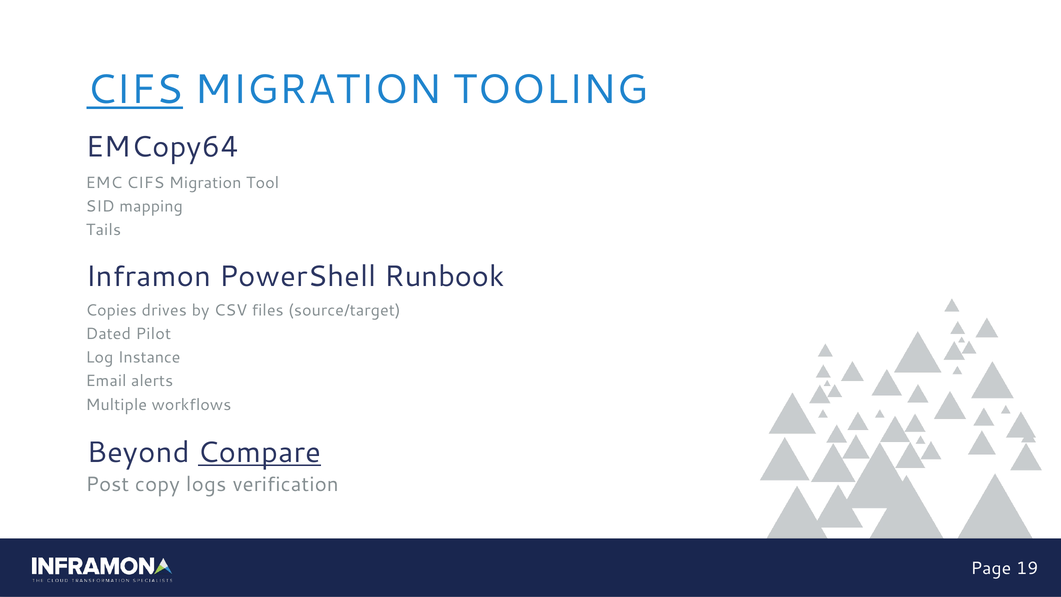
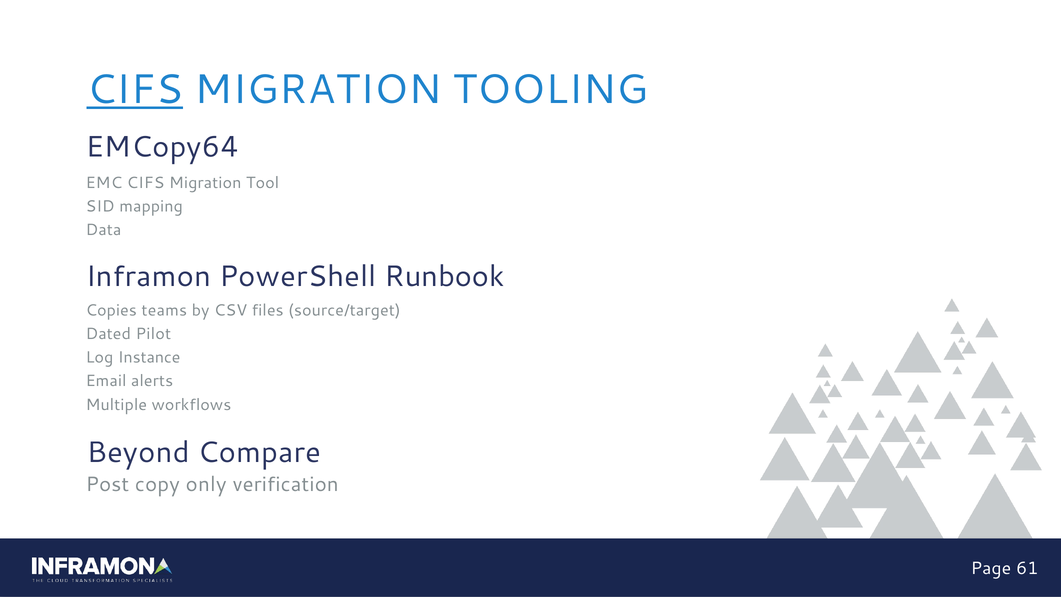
Tails: Tails -> Data (103, 230)
drives: drives -> teams (164, 310)
Compare underline: present -> none (259, 452)
logs: logs -> only (206, 484)
19: 19 -> 61 (1027, 568)
